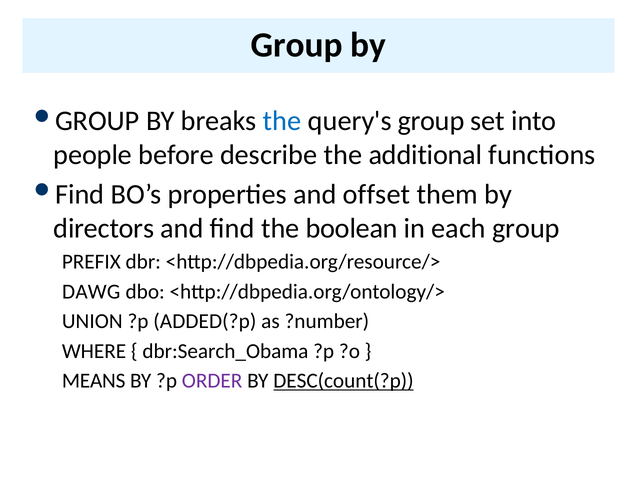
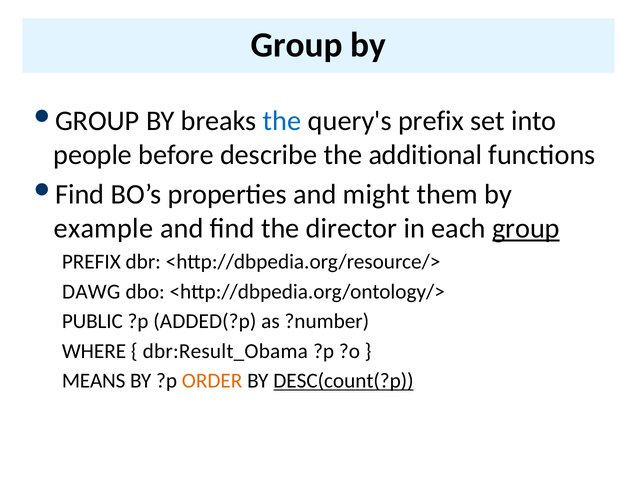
query's group: group -> prefix (431, 121)
offset: offset -> might (377, 194)
directors: directors -> example (104, 228)
boolean: boolean -> director (352, 228)
group underline: none -> present (526, 228)
UNION: UNION -> PUBLIC (92, 321)
dbr:Search_Obama: dbr:Search_Obama -> dbr:Result_Obama (225, 351)
ORDER colour: purple -> orange (212, 381)
